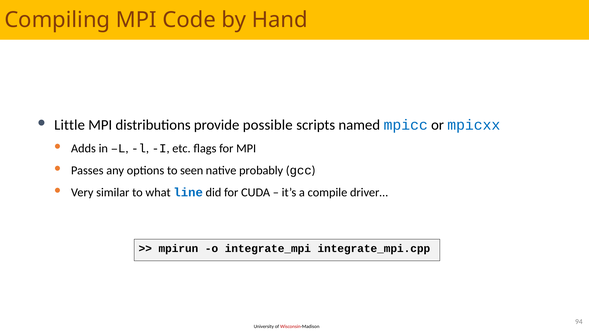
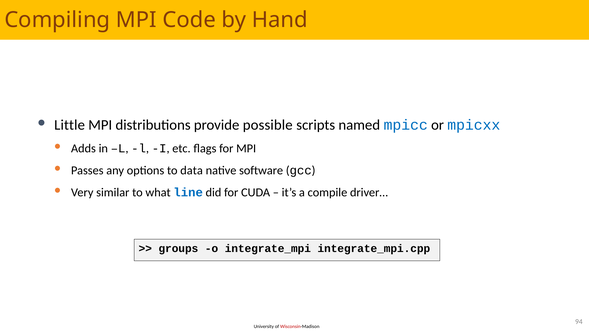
seen: seen -> data (192, 171)
probably: probably -> software (261, 171)
mpirun: mpirun -> groups (178, 249)
